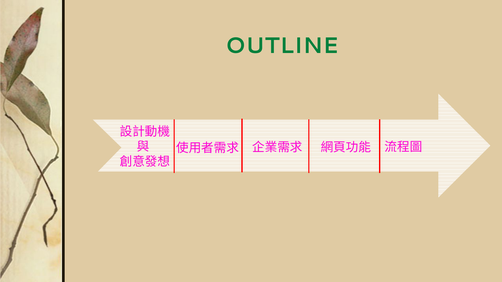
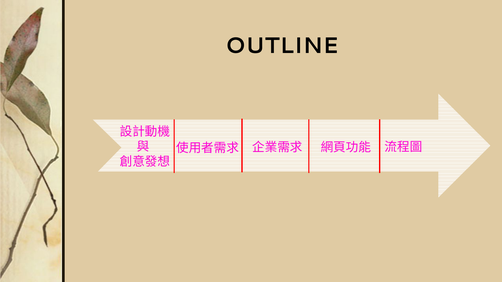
OUTLINE colour: green -> black (282, 46)
